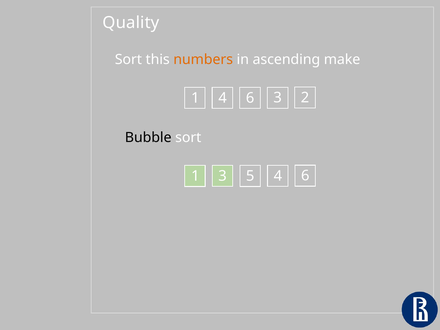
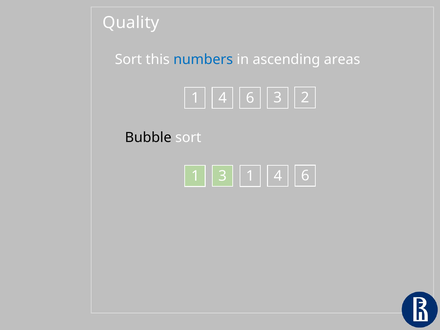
numbers colour: orange -> blue (203, 59)
make: make -> areas (342, 59)
3 5: 5 -> 1 (250, 176)
